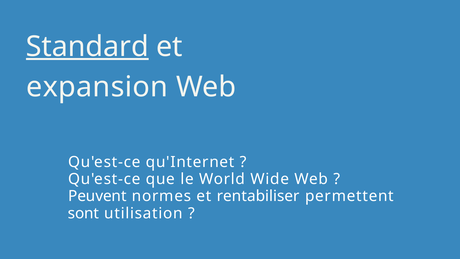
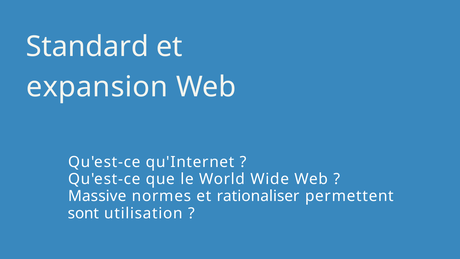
Standard underline: present -> none (87, 47)
Peuvent: Peuvent -> Massive (97, 196)
rentabiliser: rentabiliser -> rationaliser (258, 196)
